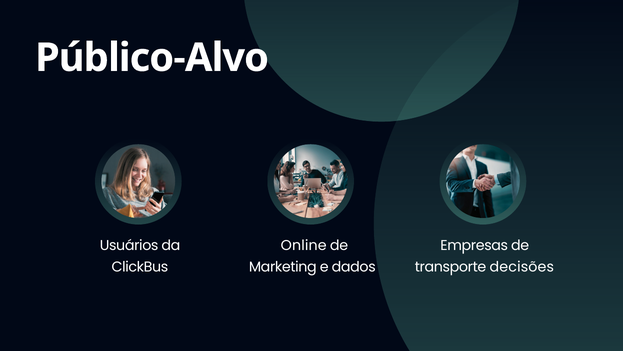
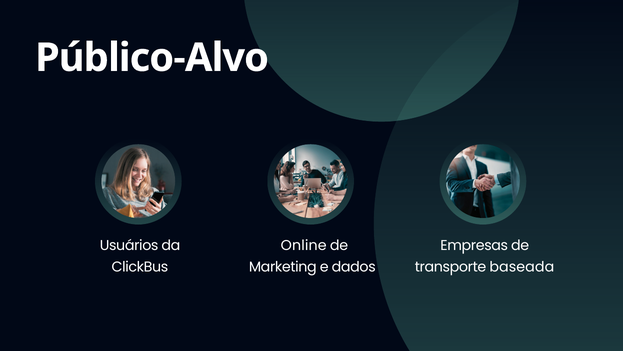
decisões: decisões -> baseada (522, 266)
